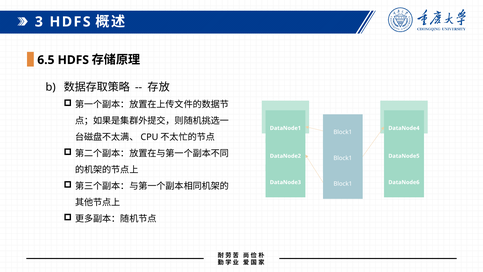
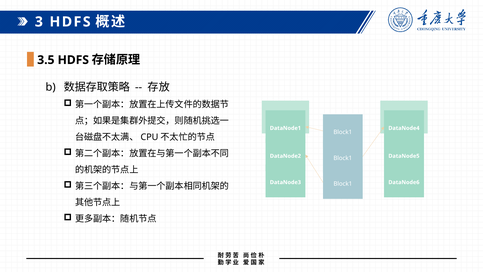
6.5: 6.5 -> 3.5 (46, 60)
